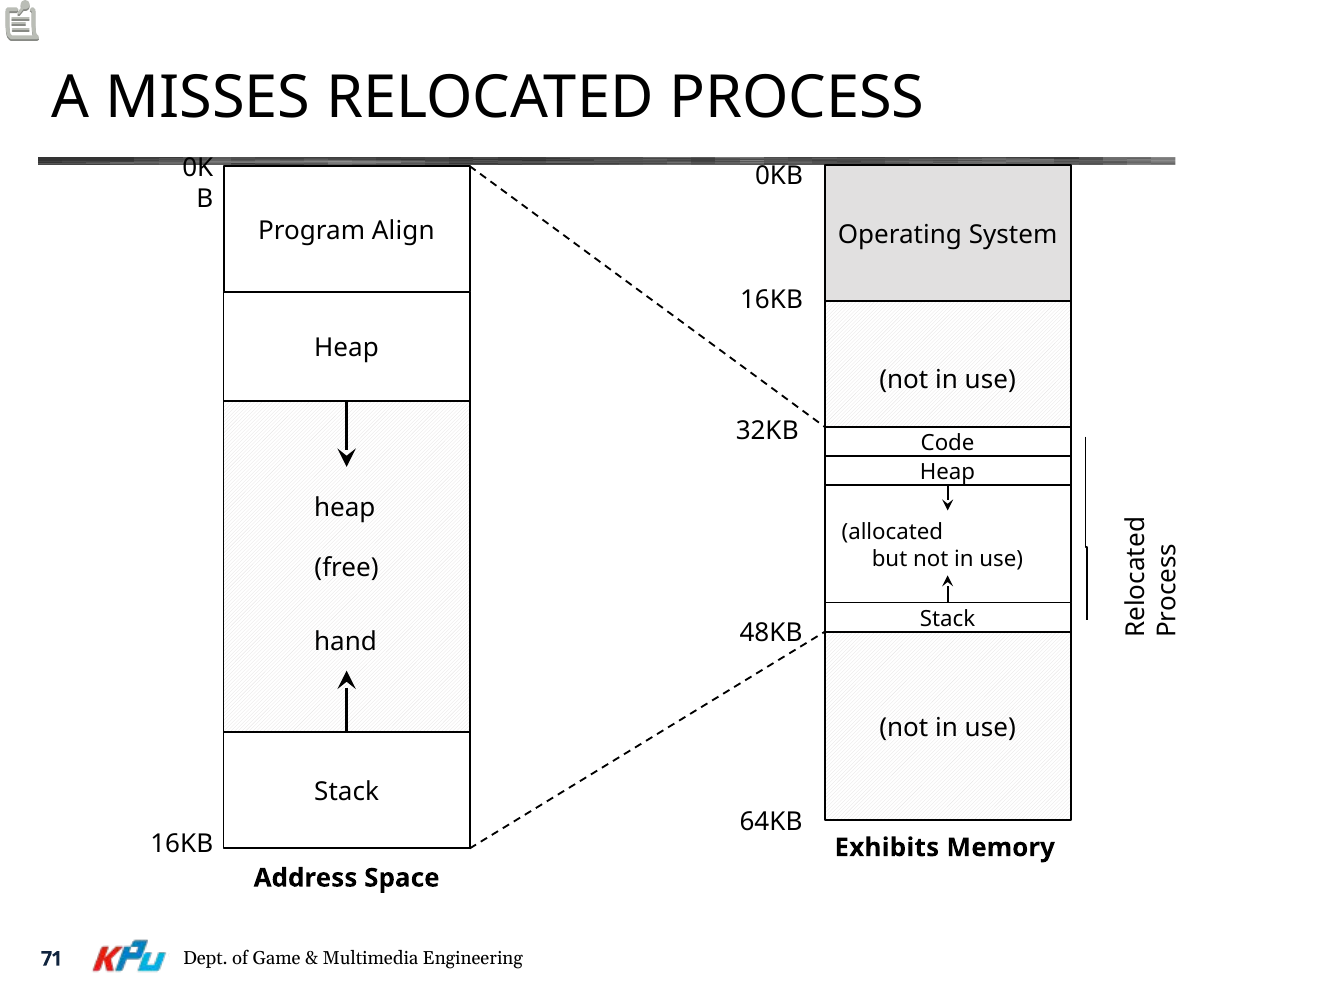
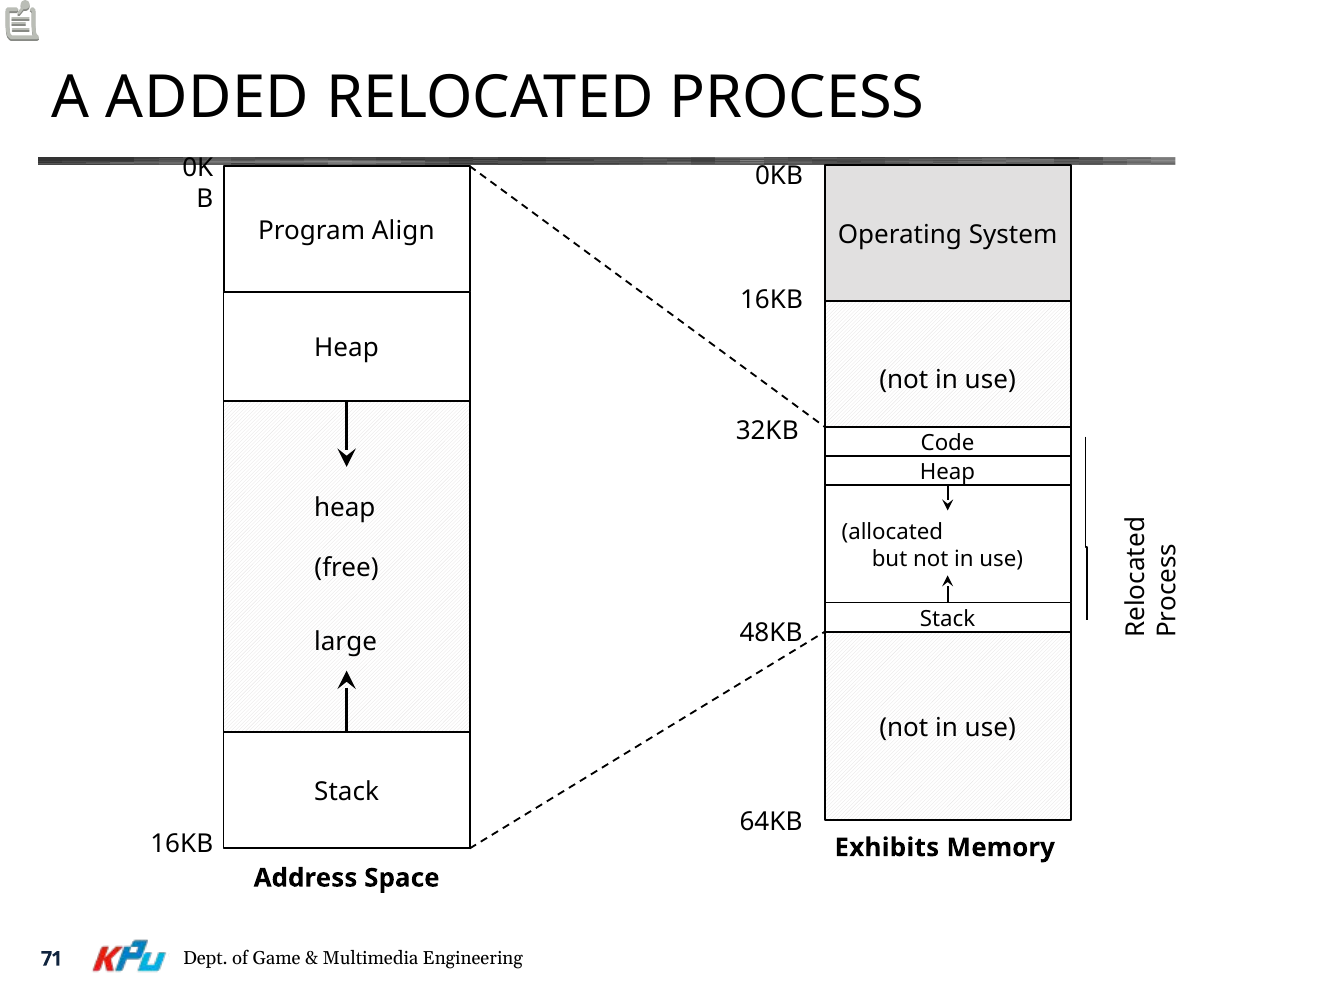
MISSES: MISSES -> ADDED (208, 98)
hand: hand -> large (346, 642)
